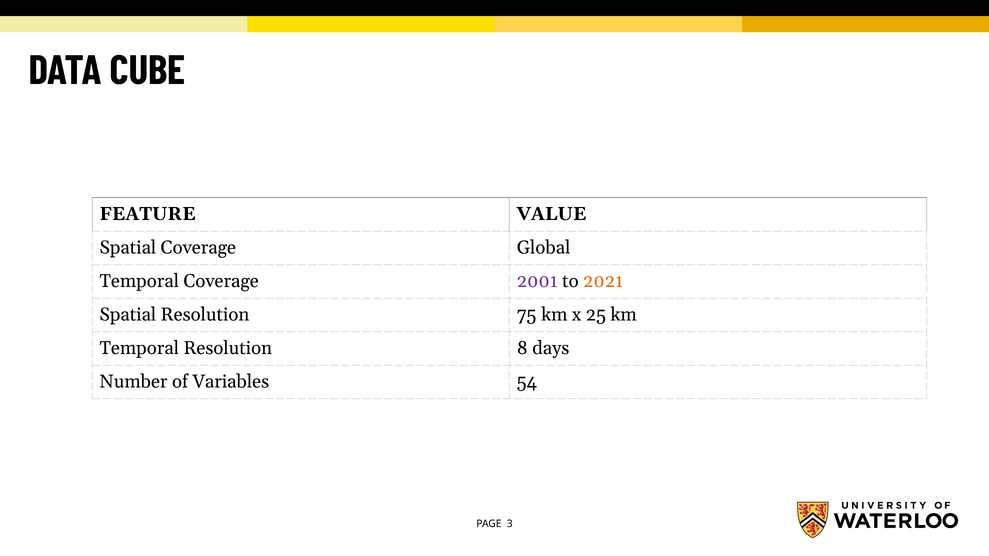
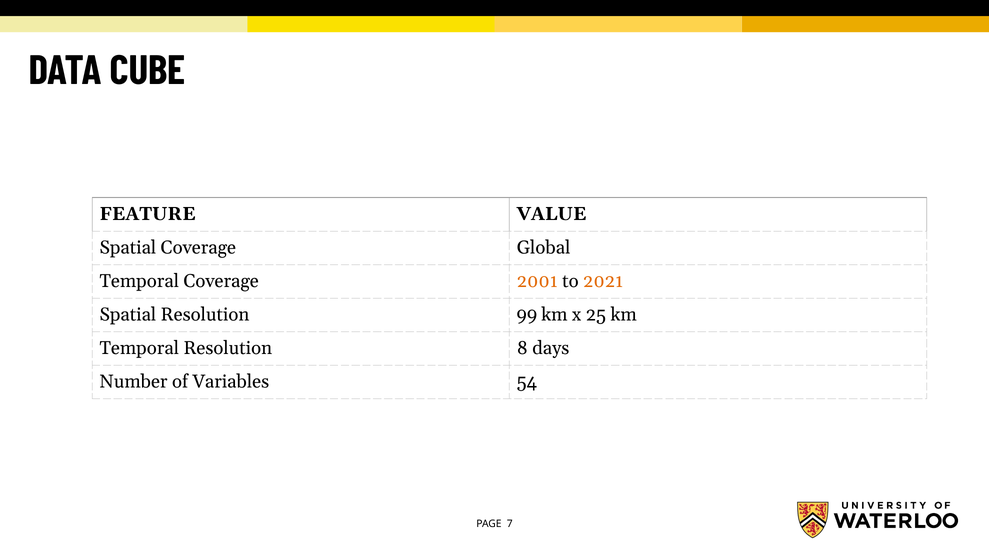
2001 colour: purple -> orange (537, 281)
75: 75 -> 99 (527, 315)
3: 3 -> 7 (510, 524)
